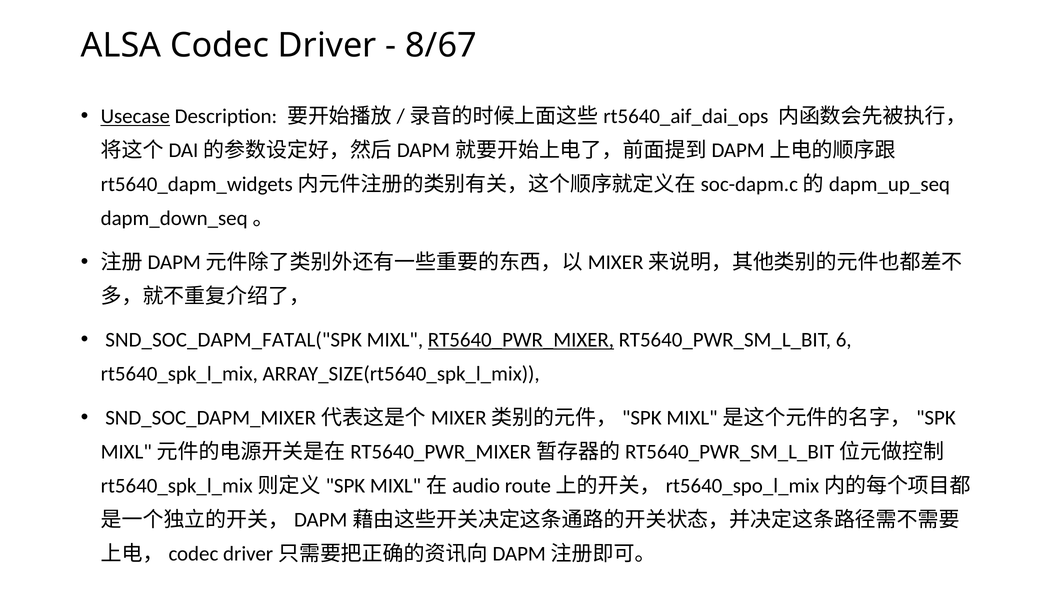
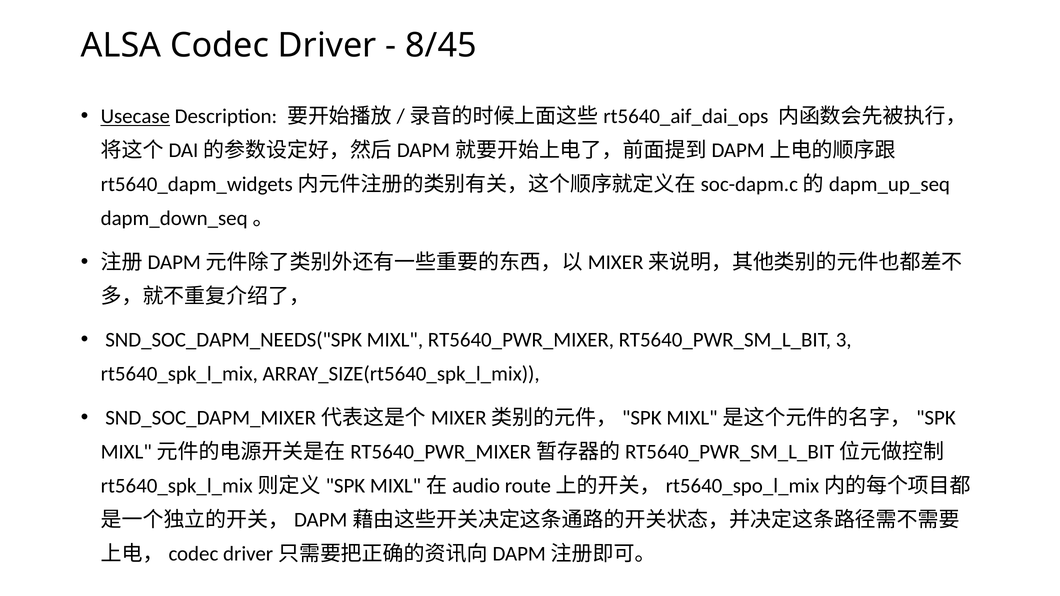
8/67: 8/67 -> 8/45 (441, 45)
SND_SOC_DAPM_FATAL("SPK: SND_SOC_DAPM_FATAL("SPK -> SND_SOC_DAPM_NEEDS("SPK (234, 340)
RT5640_PWR_MIXER underline: present -> none (521, 340)
6: 6 -> 3 (844, 340)
